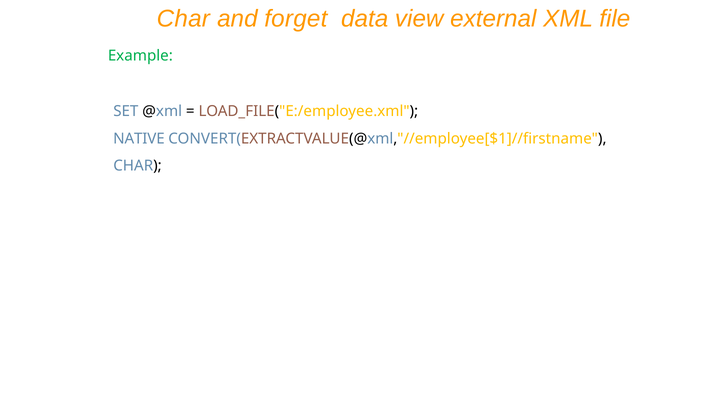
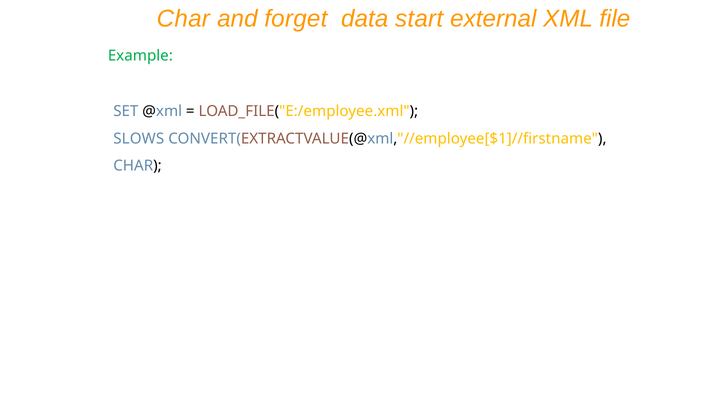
view: view -> start (419, 19)
NATIVE: NATIVE -> SLOWS (139, 139)
